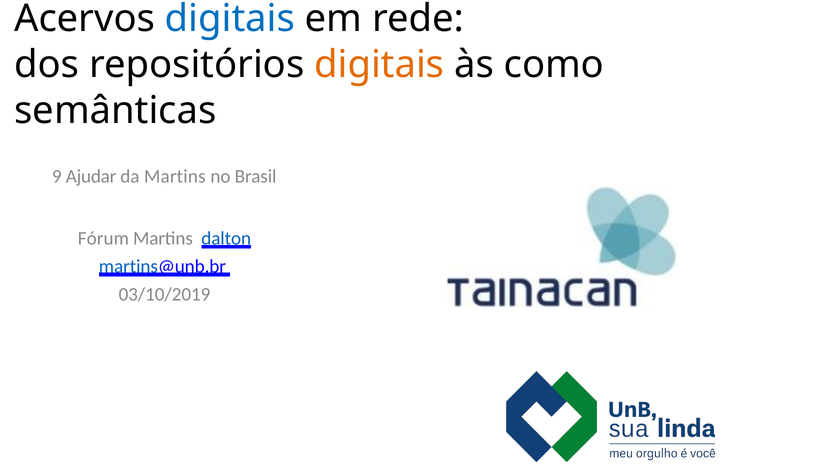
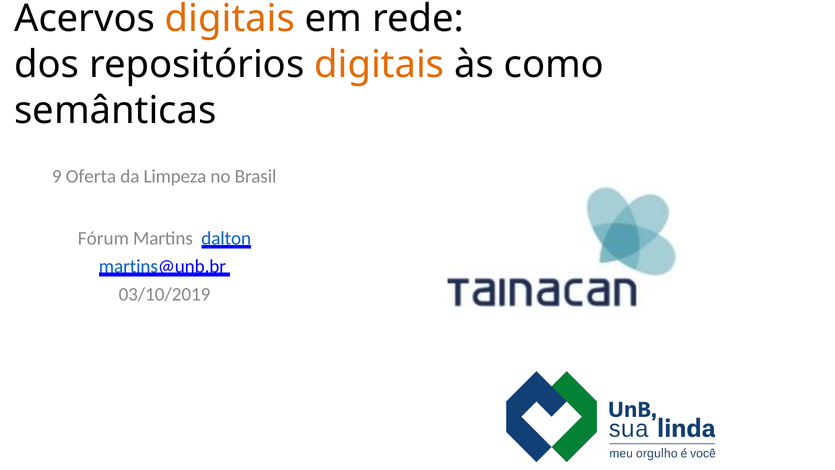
digitais colour: blue -> orange (230, 19)
Ajudar: Ajudar -> Oferta (91, 177)
da Martins: Martins -> Limpeza (175, 177)
